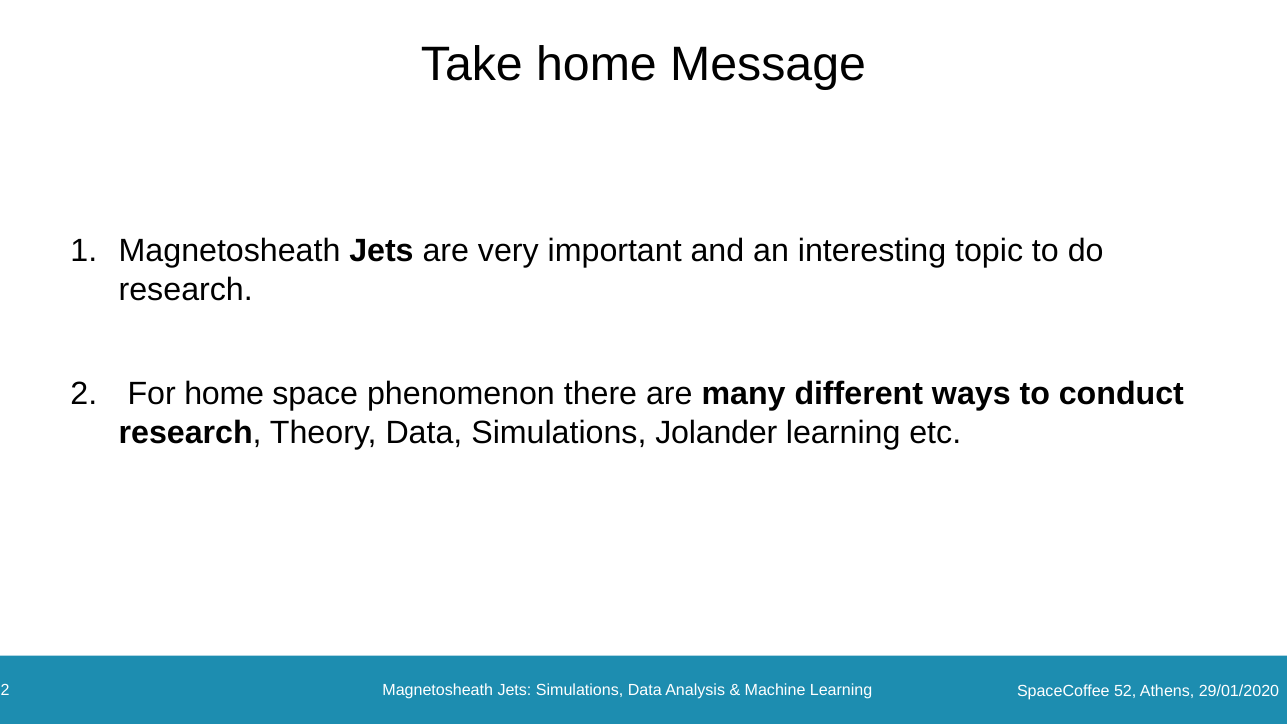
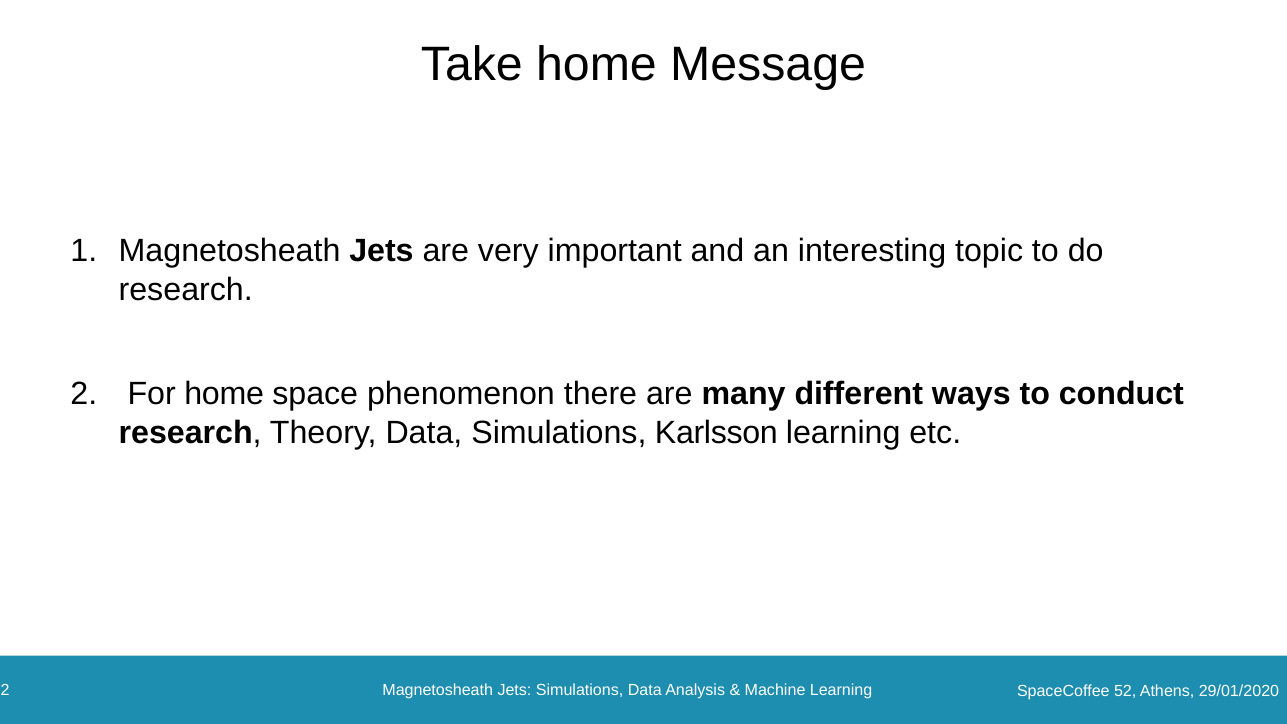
Jolander: Jolander -> Karlsson (716, 433)
